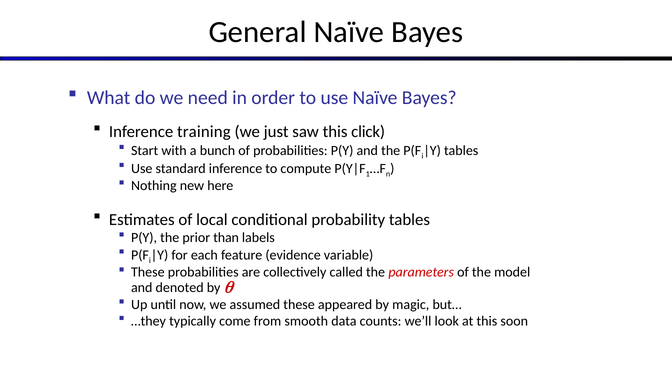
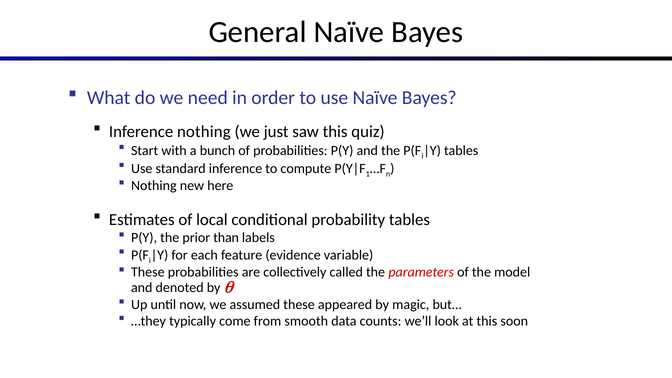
Inference training: training -> nothing (204, 132)
click: click -> quiz (368, 132)
